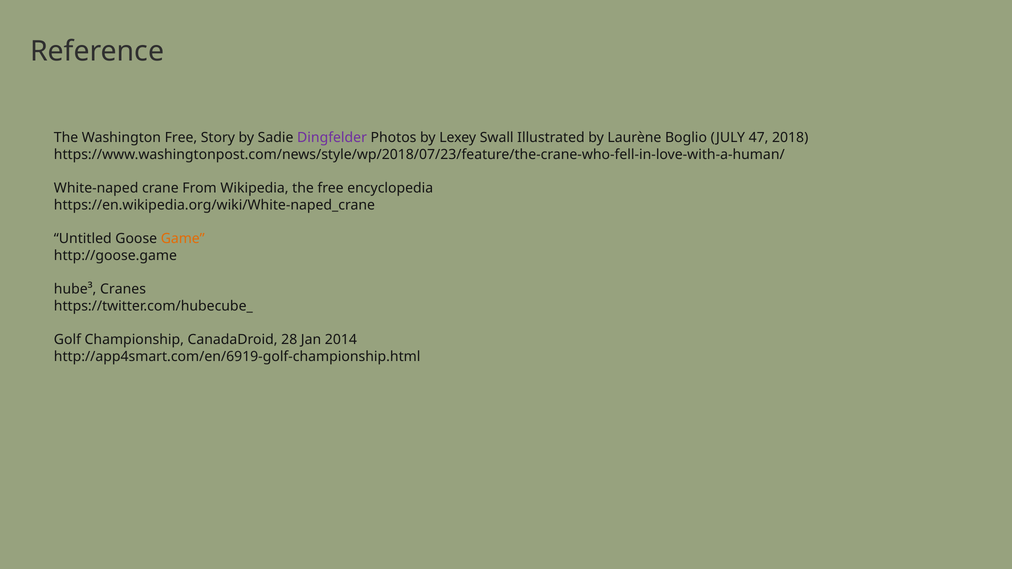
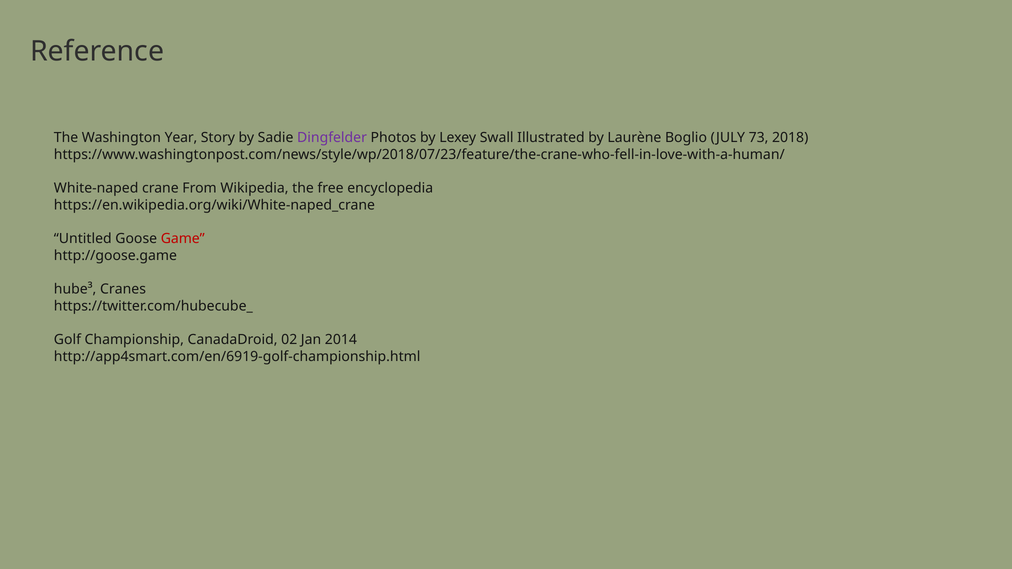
Washington Free: Free -> Year (181, 138)
47: 47 -> 73 (759, 138)
Game colour: orange -> red (183, 239)
28: 28 -> 02 (289, 340)
